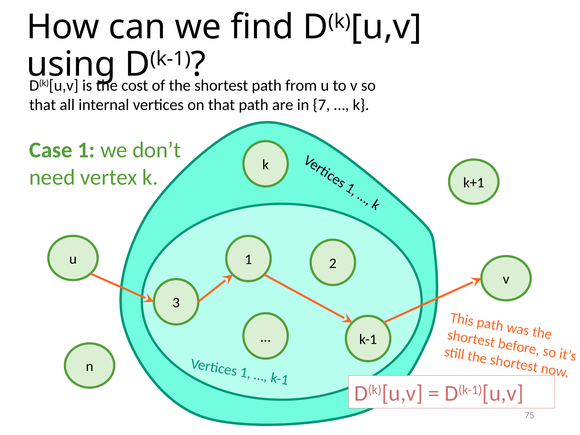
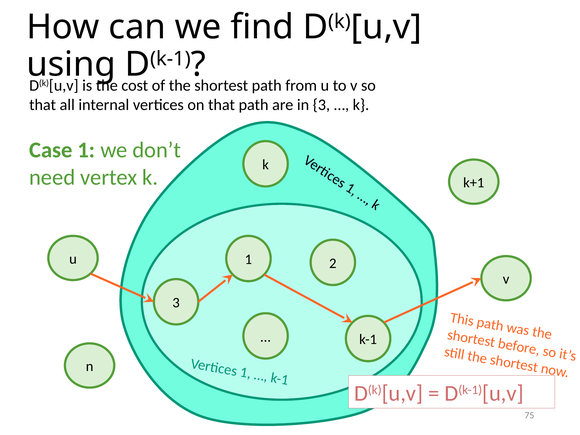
in 7: 7 -> 3 (321, 105)
